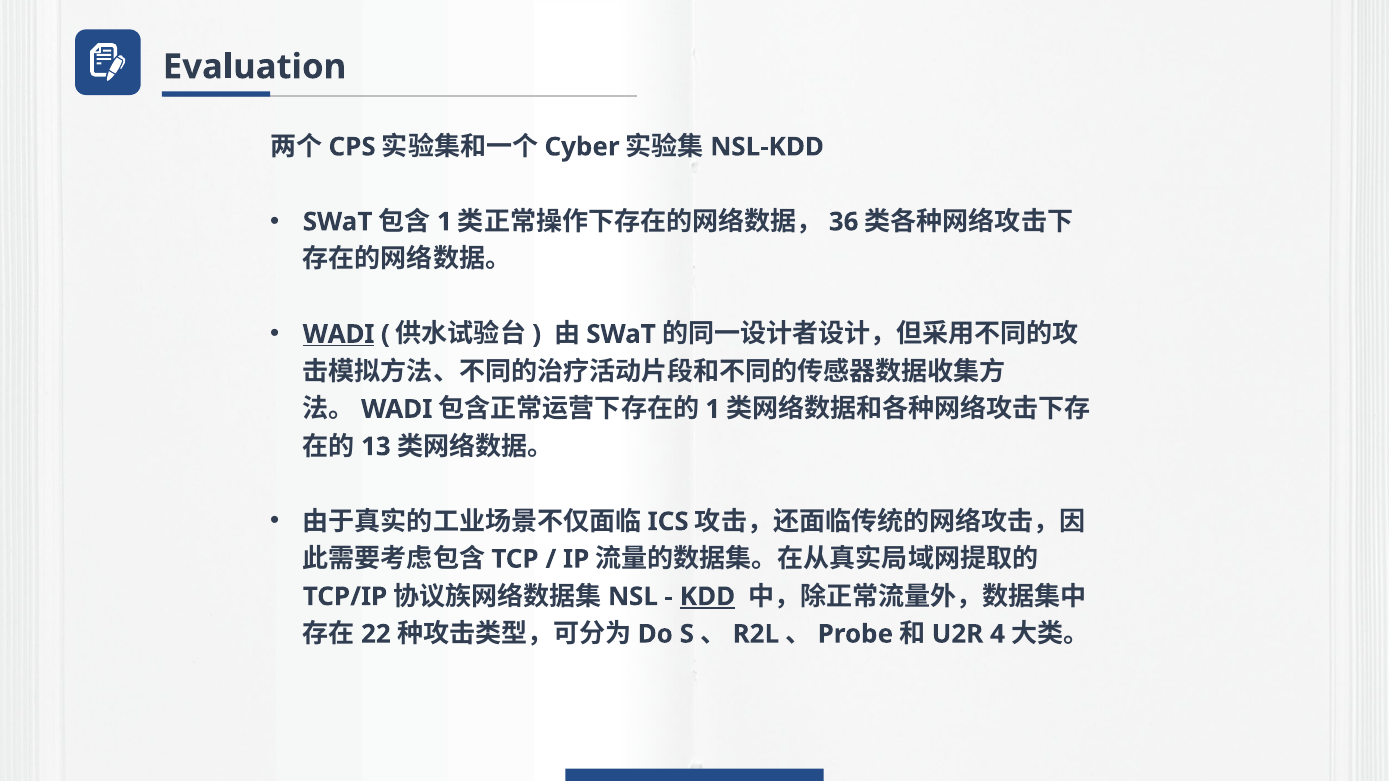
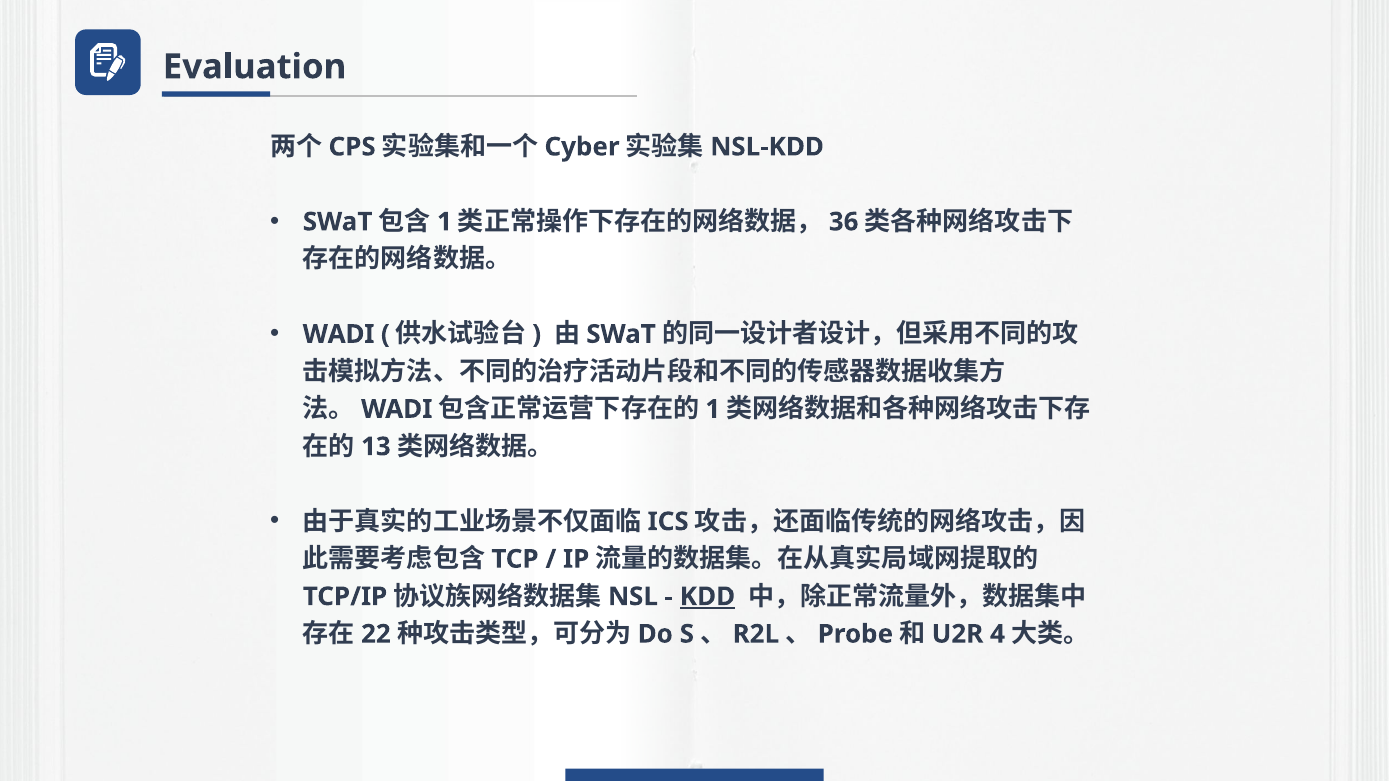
WADI underline: present -> none (339, 334)
